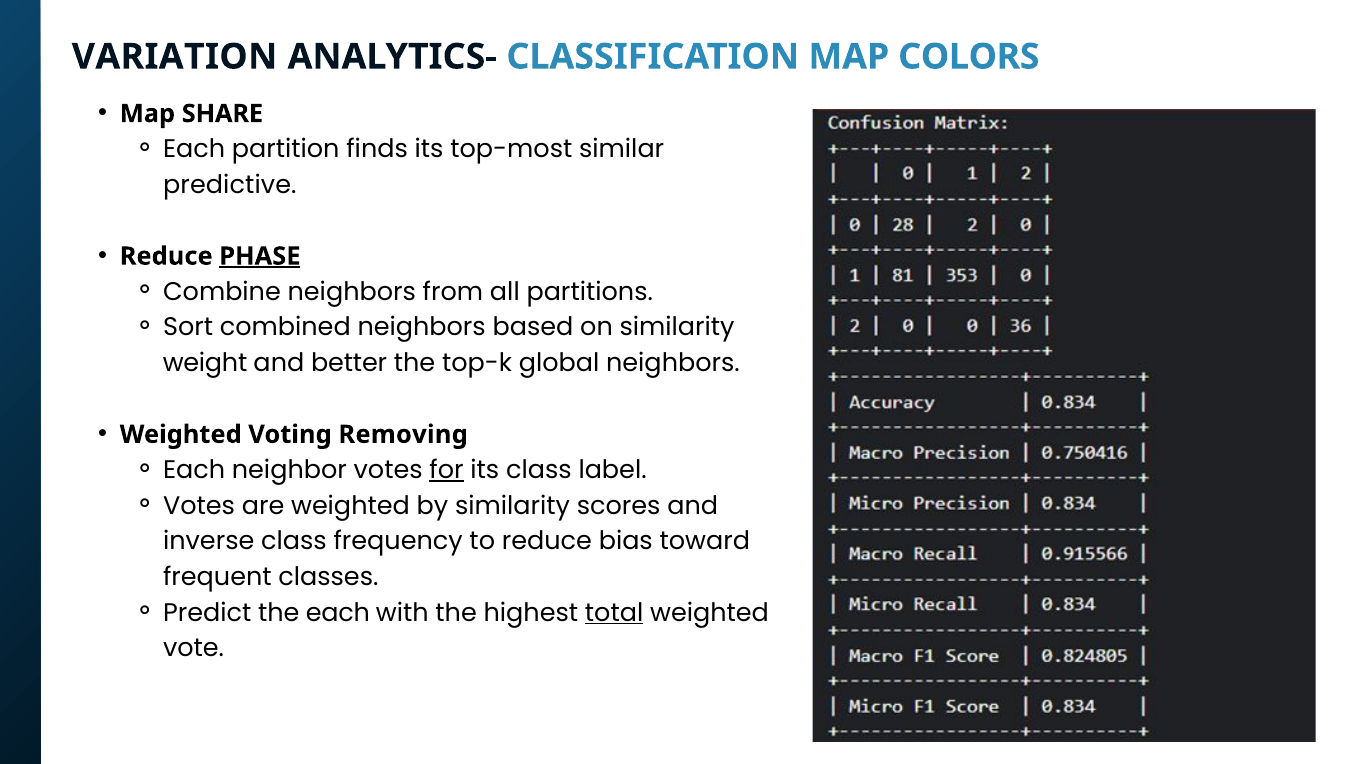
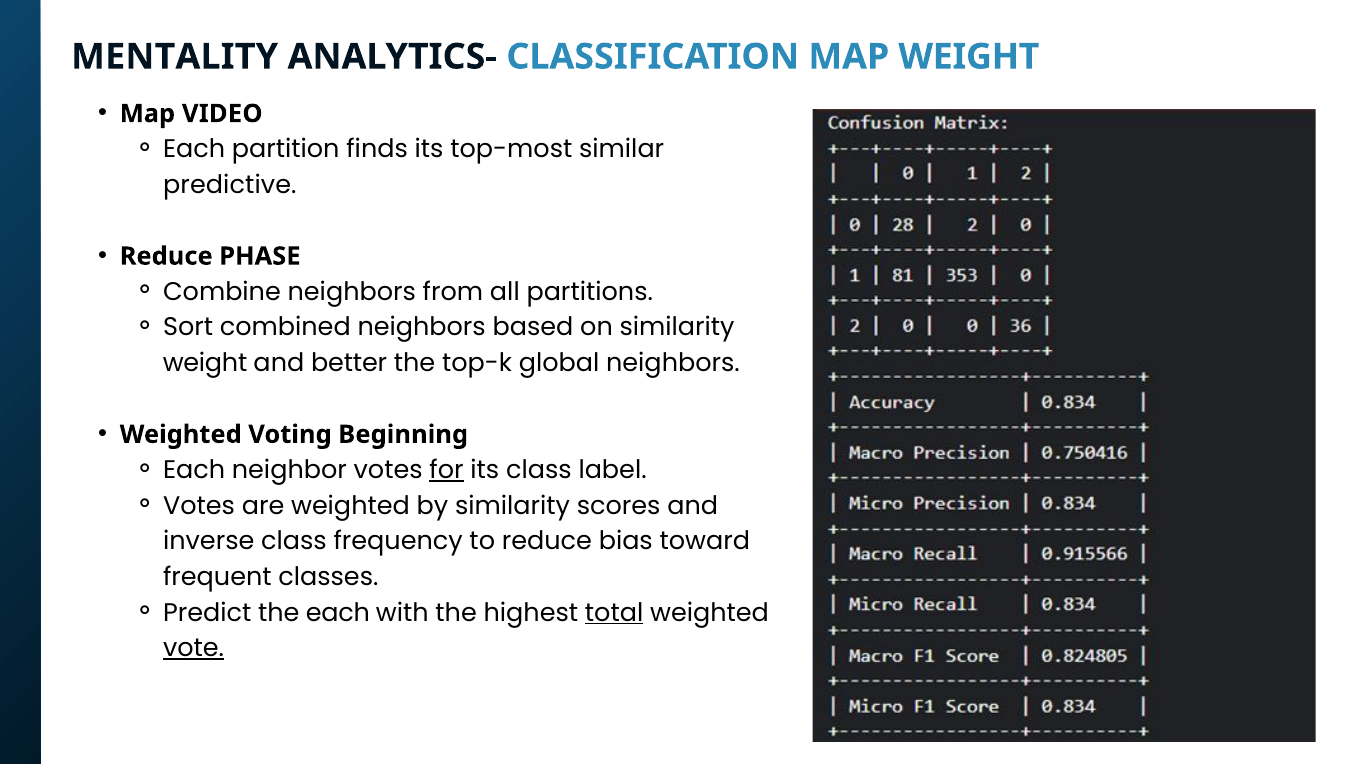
VARIATION: VARIATION -> MENTALITY (175, 57)
MAP COLORS: COLORS -> WEIGHT (969, 57)
SHARE: SHARE -> VIDEO (222, 114)
PHASE underline: present -> none (260, 256)
Removing: Removing -> Beginning (403, 435)
vote underline: none -> present (194, 649)
